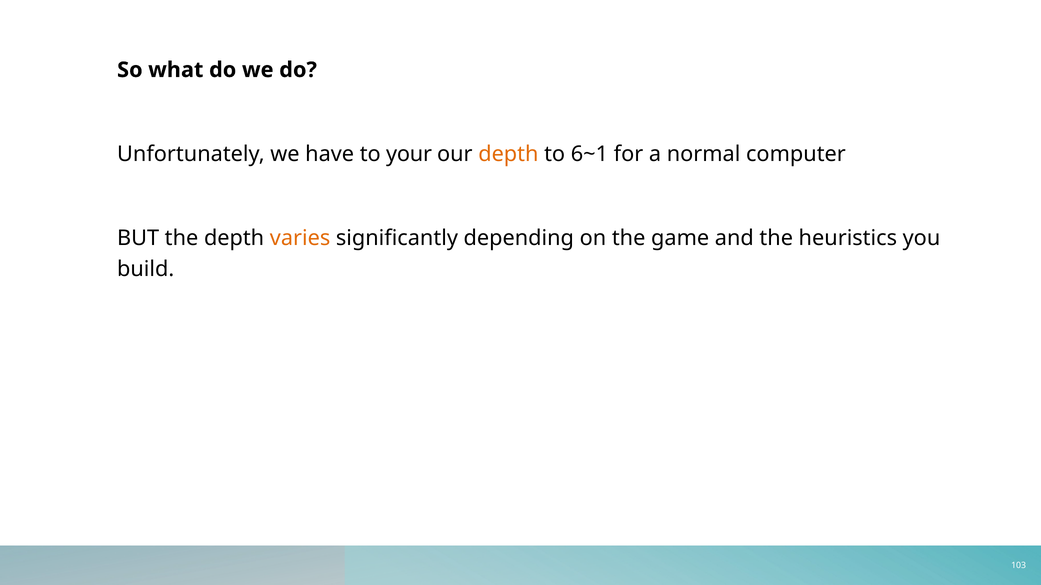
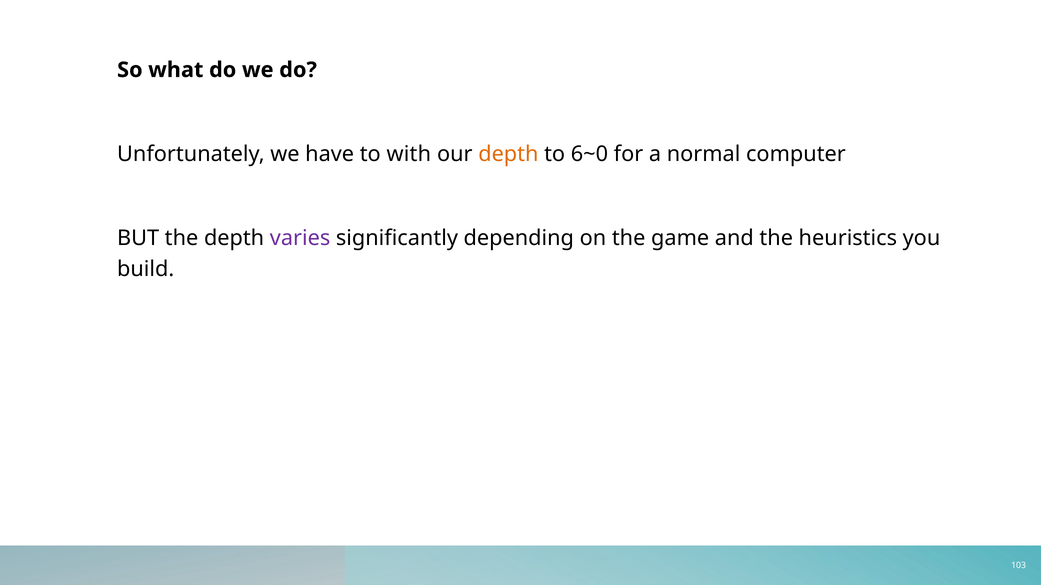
your: your -> with (409, 154)
6~1: 6~1 -> 6~0 (589, 154)
varies colour: orange -> purple (300, 238)
